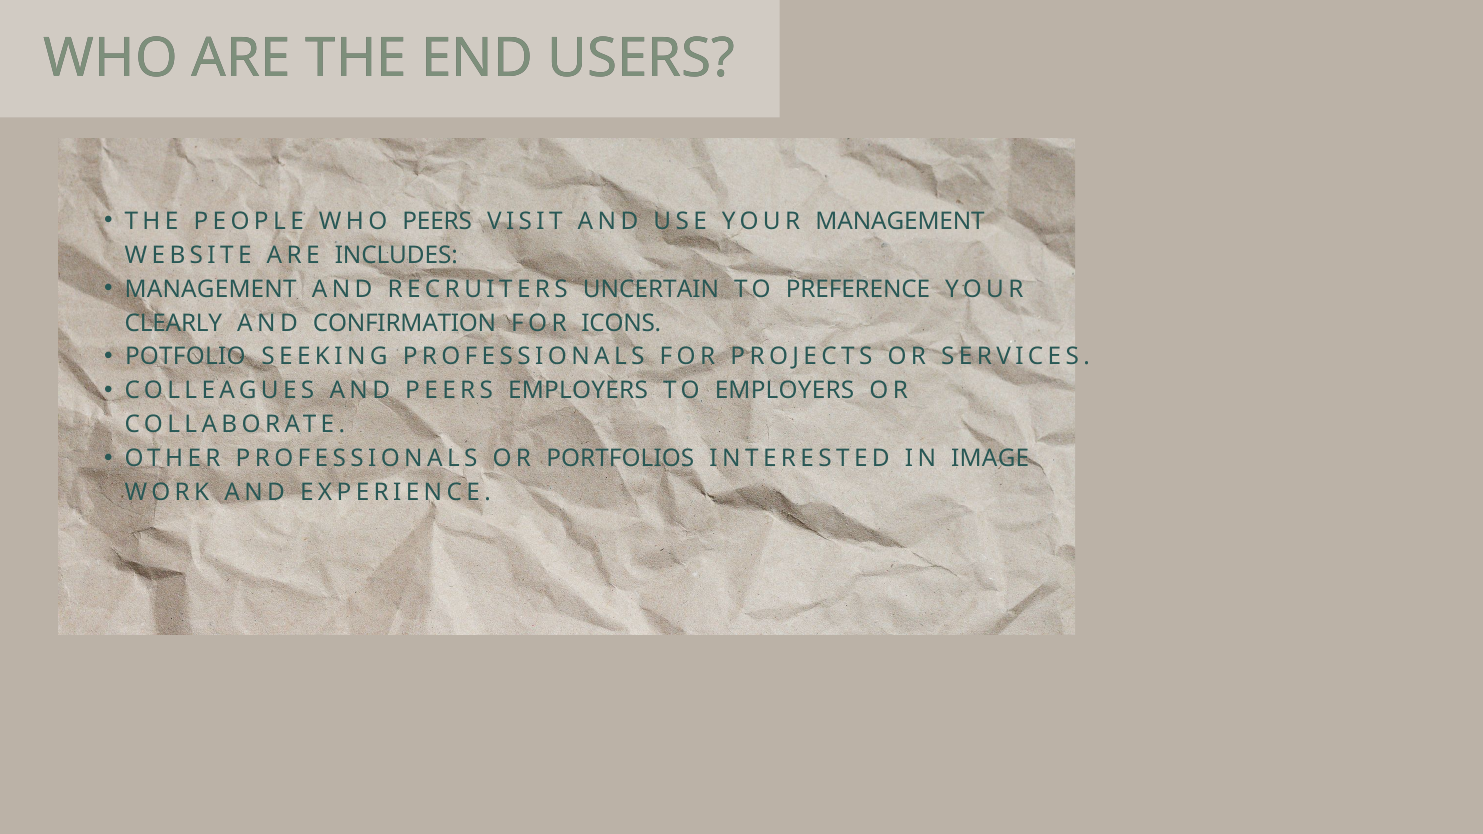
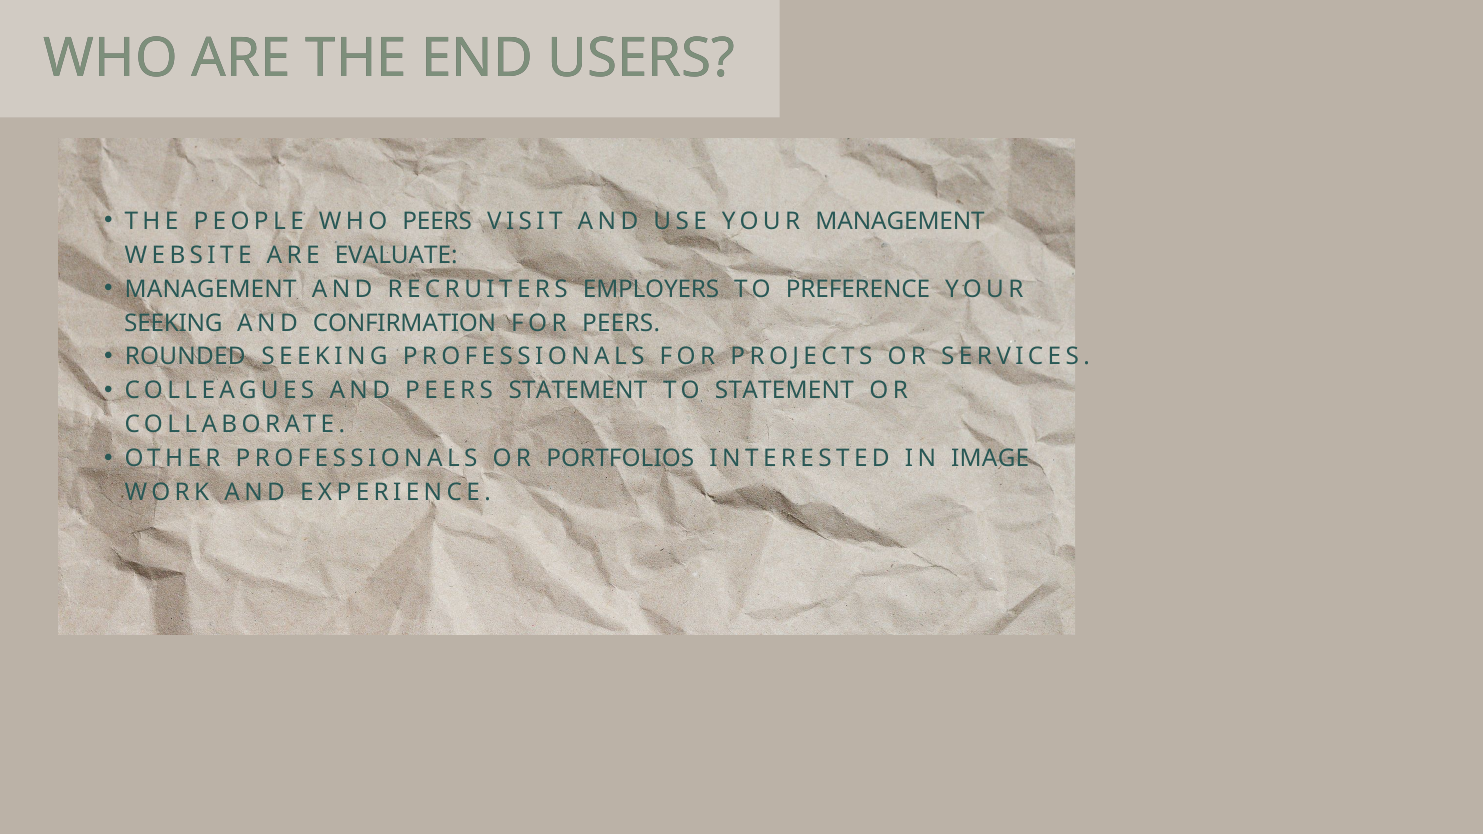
INCLUDES: INCLUDES -> EVALUATE (396, 255)
UNCERTAIN: UNCERTAIN -> EMPLOYERS (651, 289)
CLEARLY: CLEARLY -> SEEKING (173, 323)
FOR ICONS: ICONS -> PEERS (621, 323)
POTFOLIO: POTFOLIO -> ROUNDED (185, 357)
PEERS EMPLOYERS: EMPLOYERS -> STATEMENT (578, 391)
TO EMPLOYERS: EMPLOYERS -> STATEMENT (784, 391)
